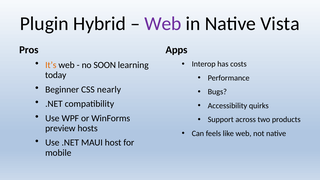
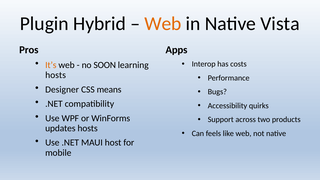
Web colour: purple -> orange (163, 24)
today: today -> hosts (56, 75)
Beginner: Beginner -> Designer (62, 89)
nearly: nearly -> means (109, 89)
preview: preview -> updates (60, 128)
